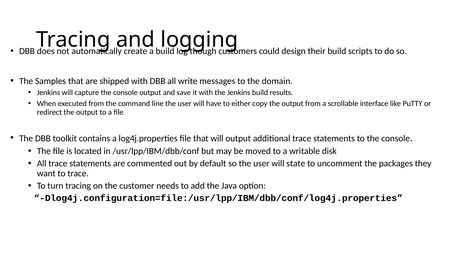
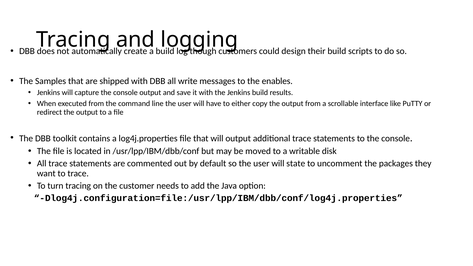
domain: domain -> enables (277, 81)
